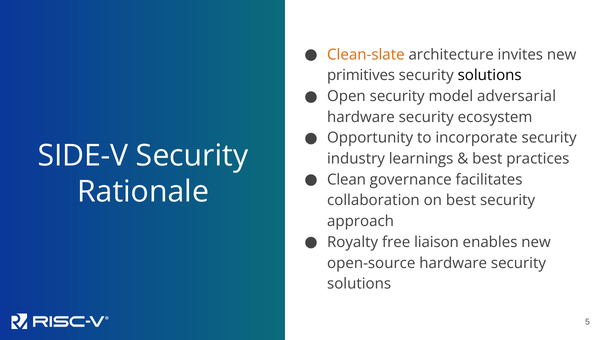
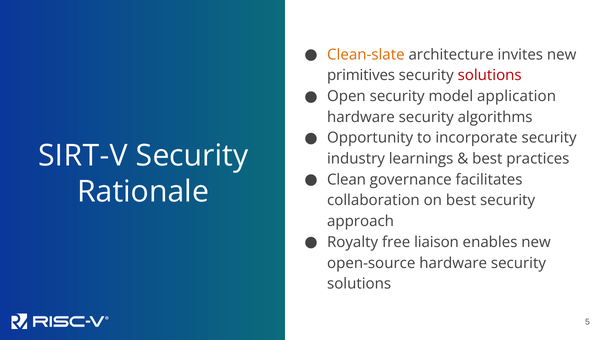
solutions colour: black -> red (490, 75)
adversarial: adversarial -> application (517, 96)
ecosystem: ecosystem -> algorithms (495, 117)
SIDE-V: SIDE-V -> SIRT-V (83, 155)
